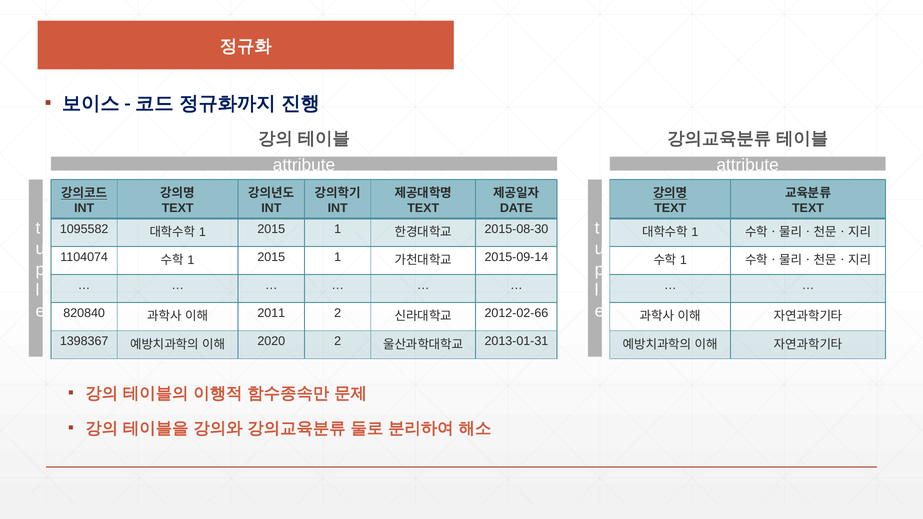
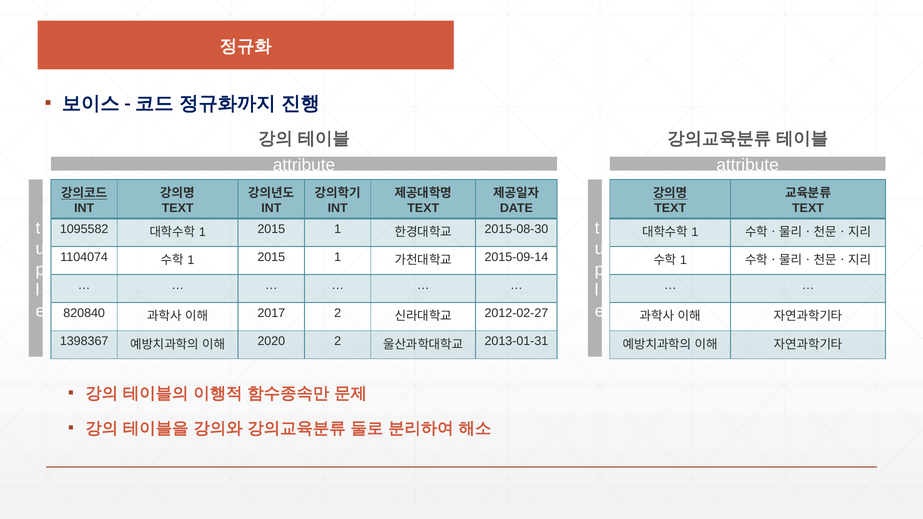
2011: 2011 -> 2017 (271, 313)
2012-02-66: 2012-02-66 -> 2012-02-27 (516, 313)
